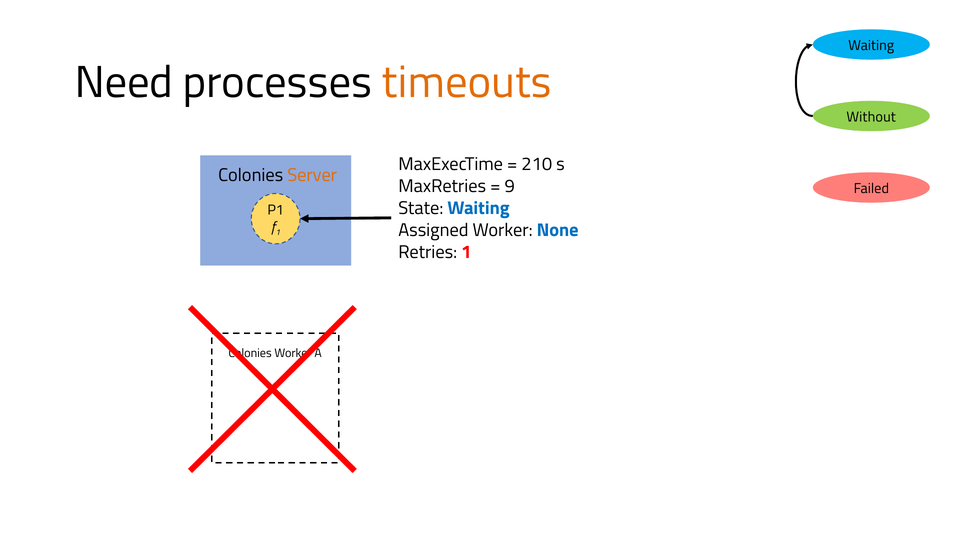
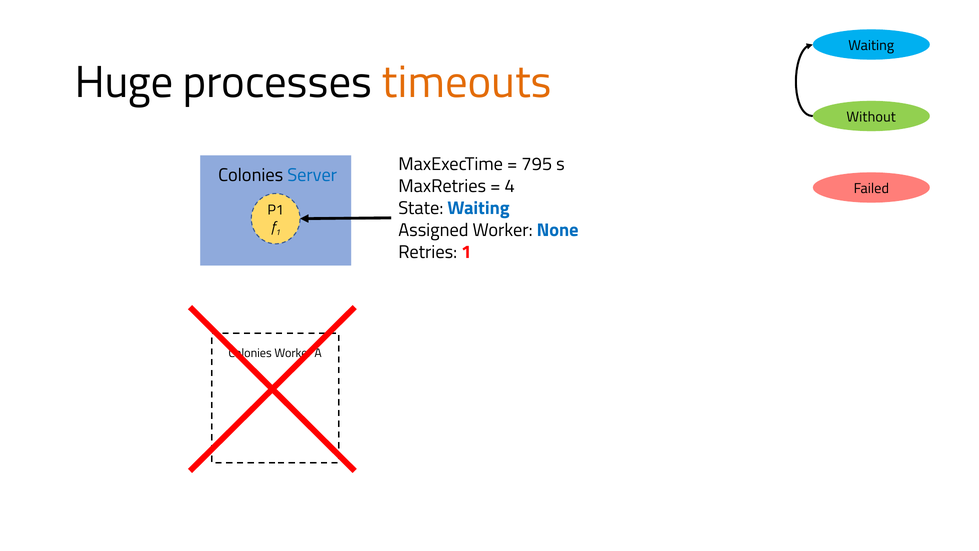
Need: Need -> Huge (124, 82)
210: 210 -> 795 (537, 164)
Server colour: orange -> blue (312, 175)
9: 9 -> 4 (510, 186)
